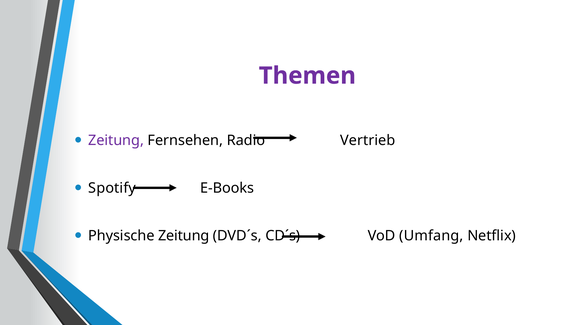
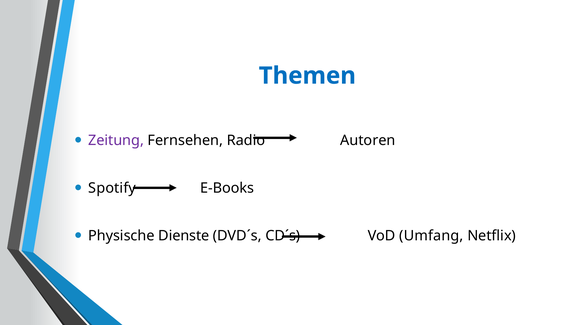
Themen colour: purple -> blue (307, 76)
Vertrieb: Vertrieb -> Autoren (368, 140)
Physische Zeitung: Zeitung -> Dienste (184, 236)
